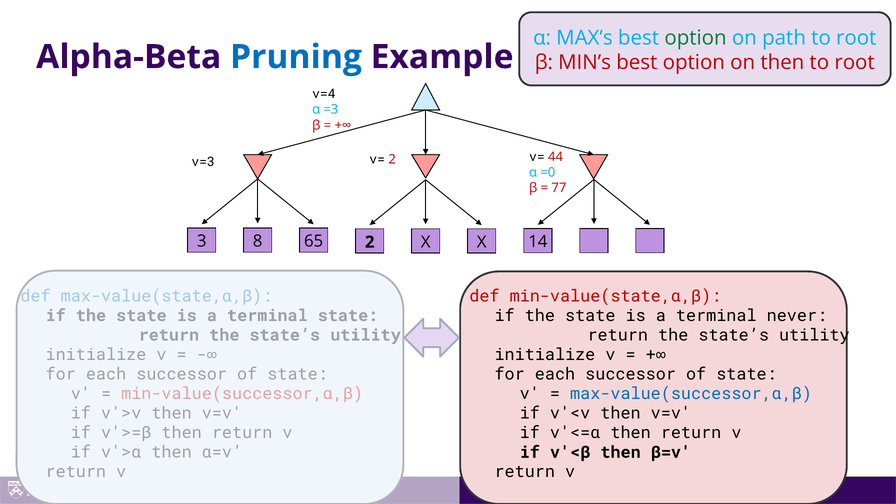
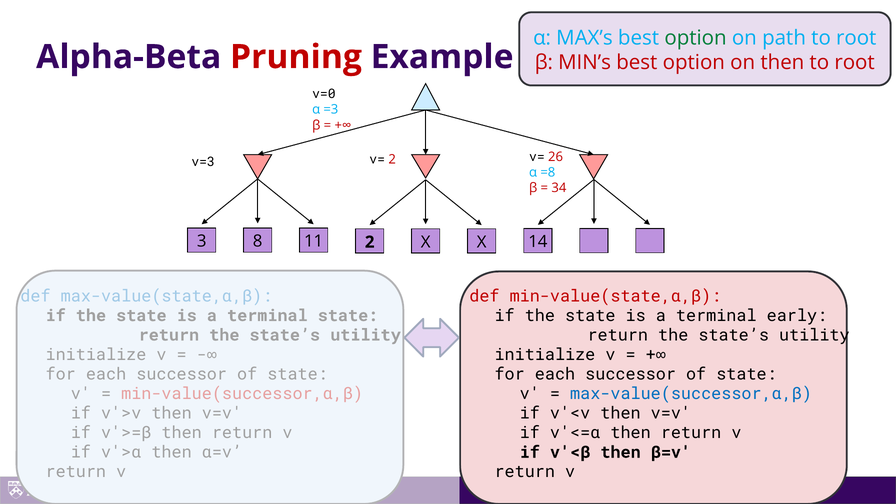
Pruning colour: blue -> red (296, 57)
v=4: v=4 -> v=0 (324, 94)
44: 44 -> 26 (556, 157)
=0: =0 -> =8 (548, 172)
77: 77 -> 34 (559, 188)
65: 65 -> 11 (314, 241)
never: never -> early (797, 316)
